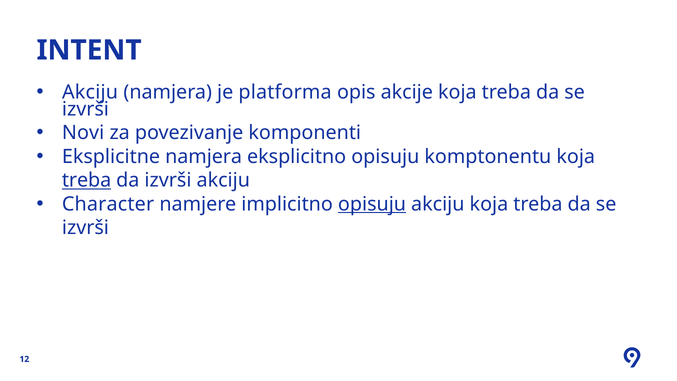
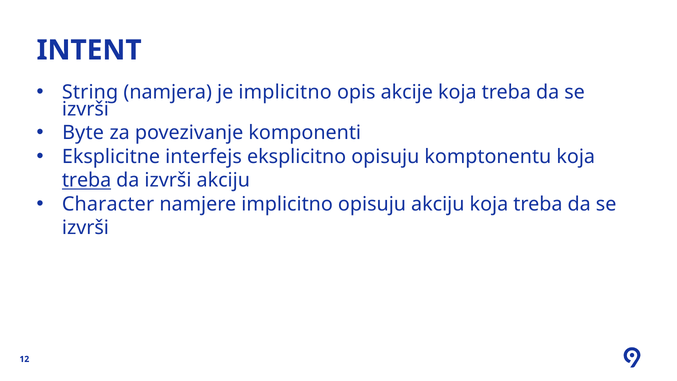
Akciju: Akciju -> String (90, 92)
je platforma: platforma -> implicitno (285, 92)
Novi: Novi -> Byte (83, 133)
Eksplicitne namjera: namjera -> interfejs (204, 157)
opisuju underline: present -> none (372, 204)
